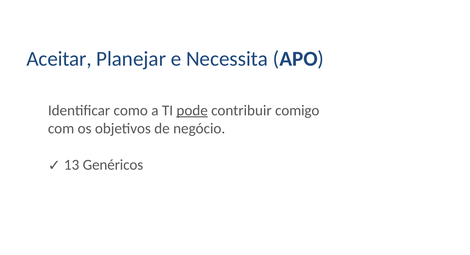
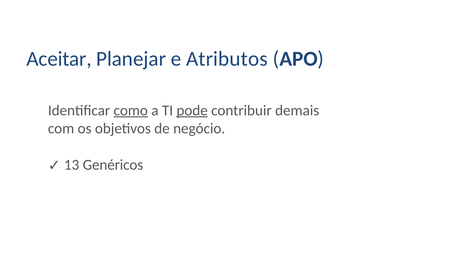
Necessita: Necessita -> Atributos (227, 59)
como underline: none -> present (131, 110)
comigo: comigo -> demais (297, 110)
